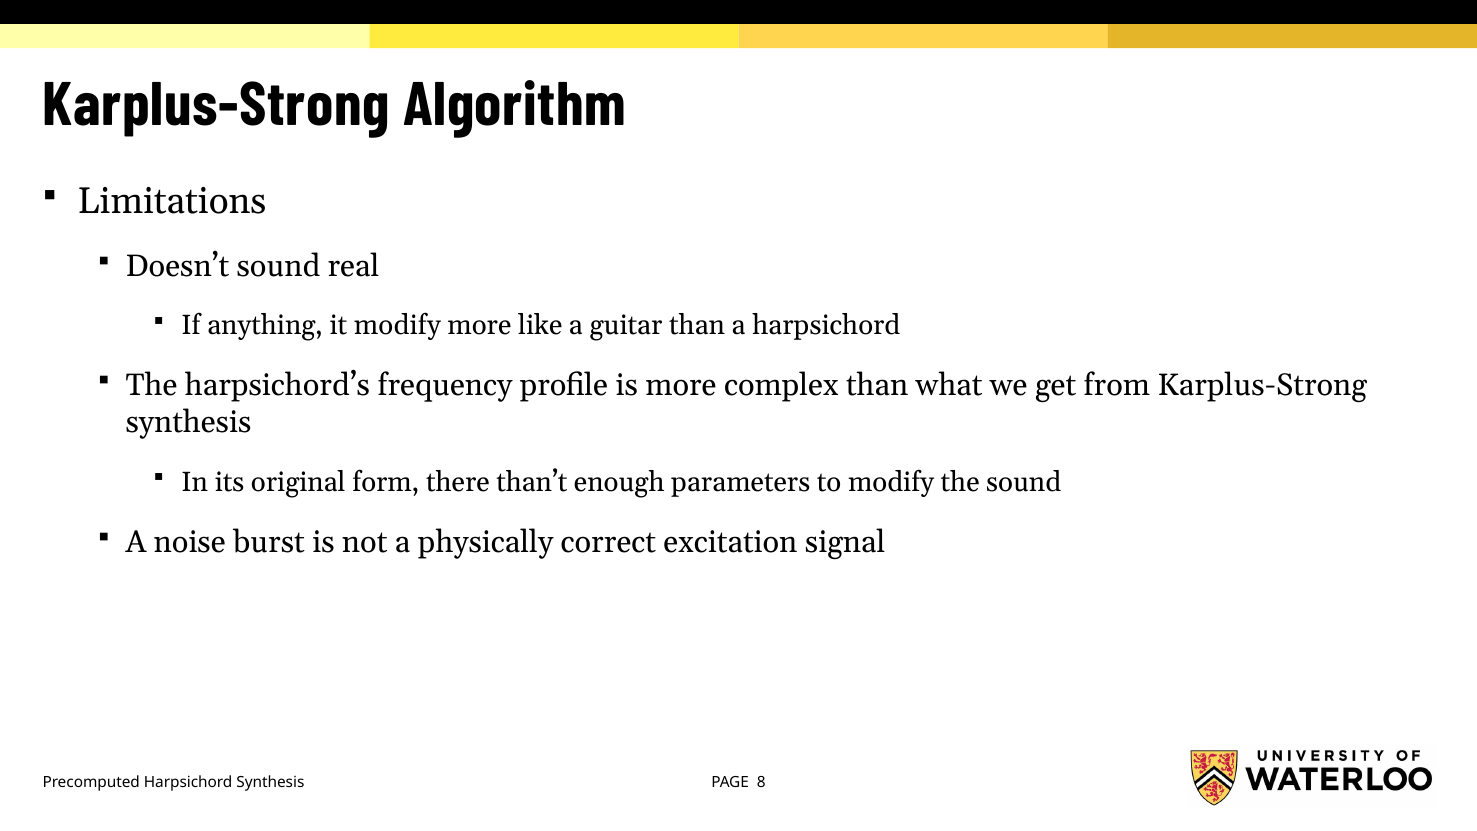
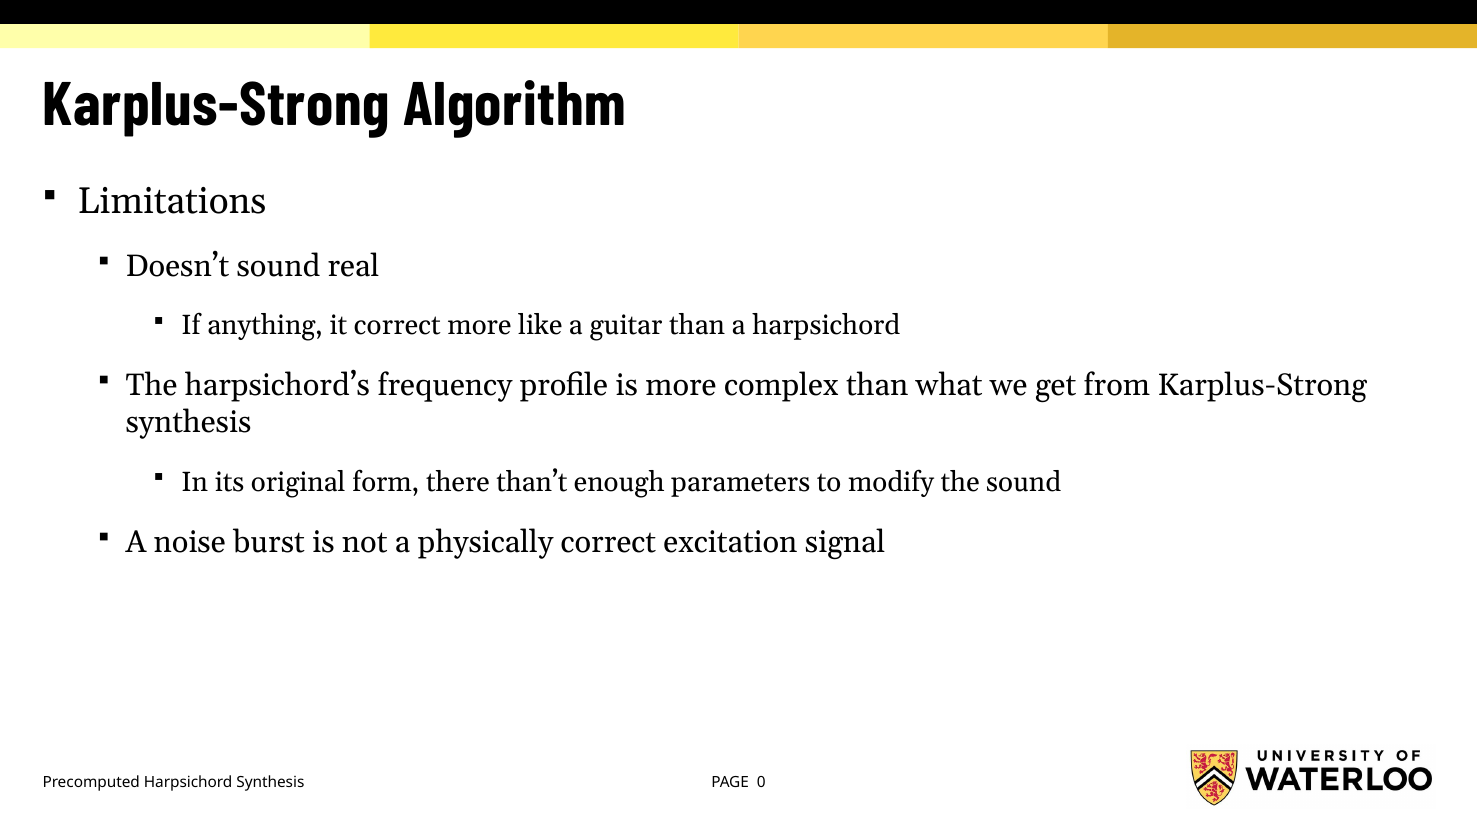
it modify: modify -> correct (397, 326)
8: 8 -> 0 (761, 783)
